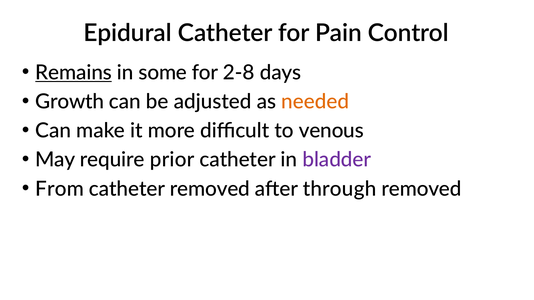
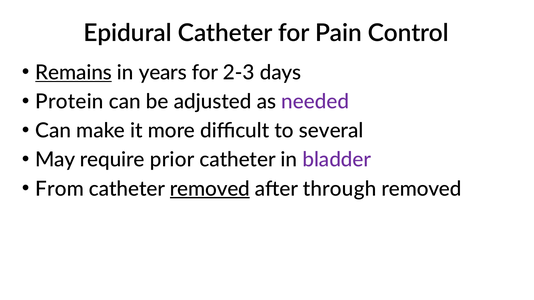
some: some -> years (163, 73)
2-8: 2-8 -> 2-3 (239, 73)
Growth: Growth -> Protein (69, 102)
needed colour: orange -> purple (315, 102)
venous: venous -> several (331, 131)
removed underline: none -> present (210, 189)
